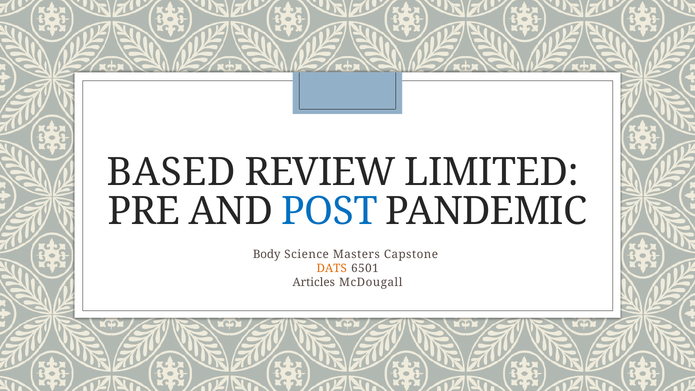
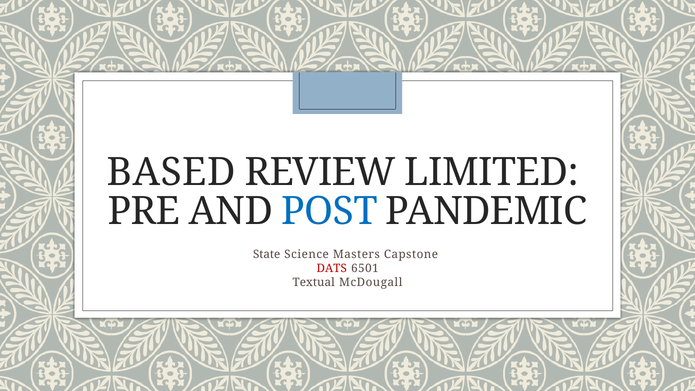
Body: Body -> State (267, 254)
DATS colour: orange -> red (332, 268)
Articles: Articles -> Textual (314, 282)
